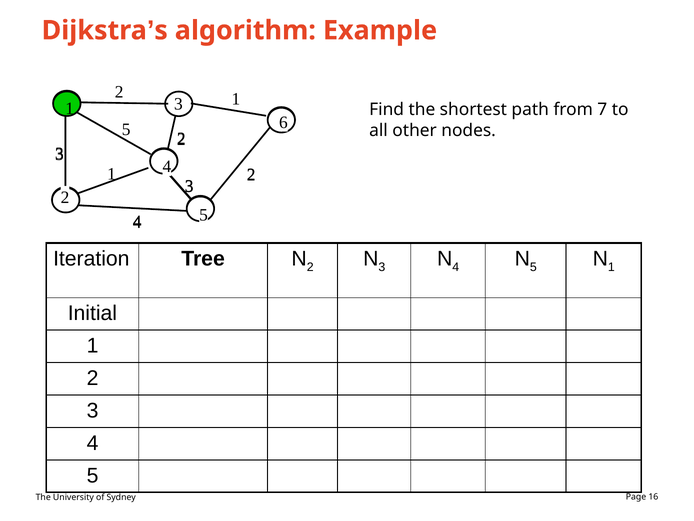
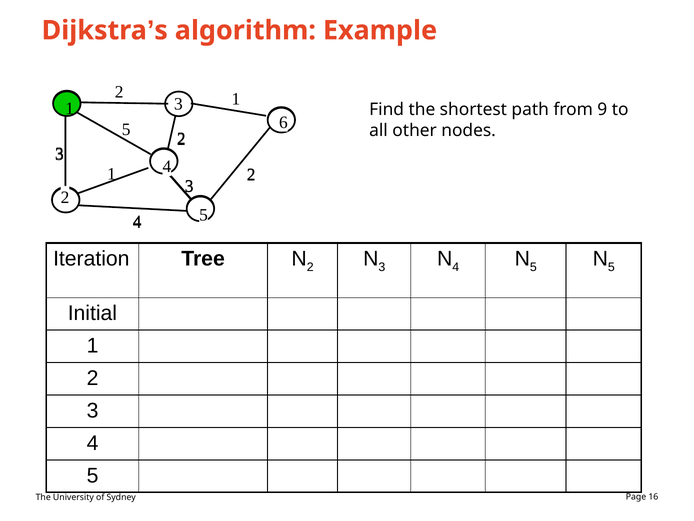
7: 7 -> 9 (602, 109)
1: 1 -> 5 (611, 267)
